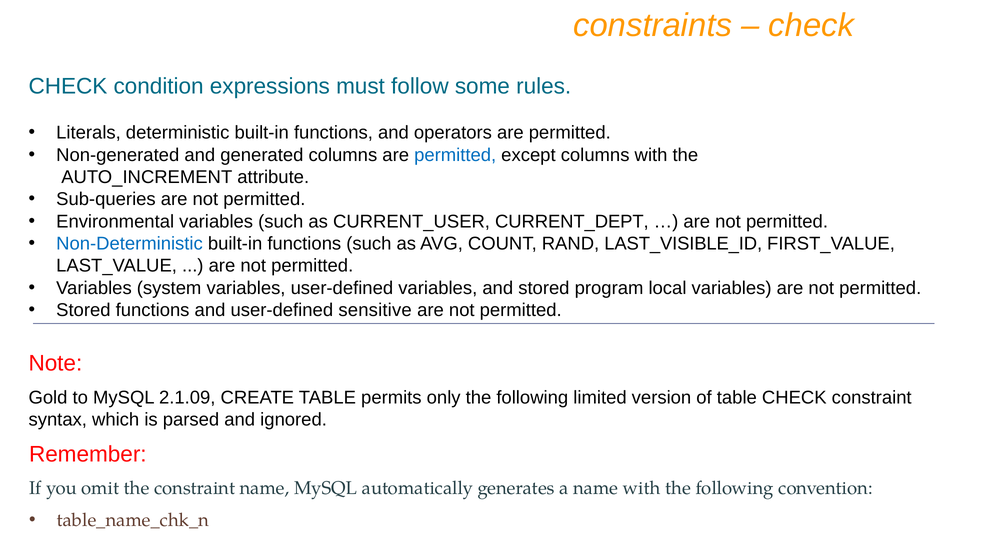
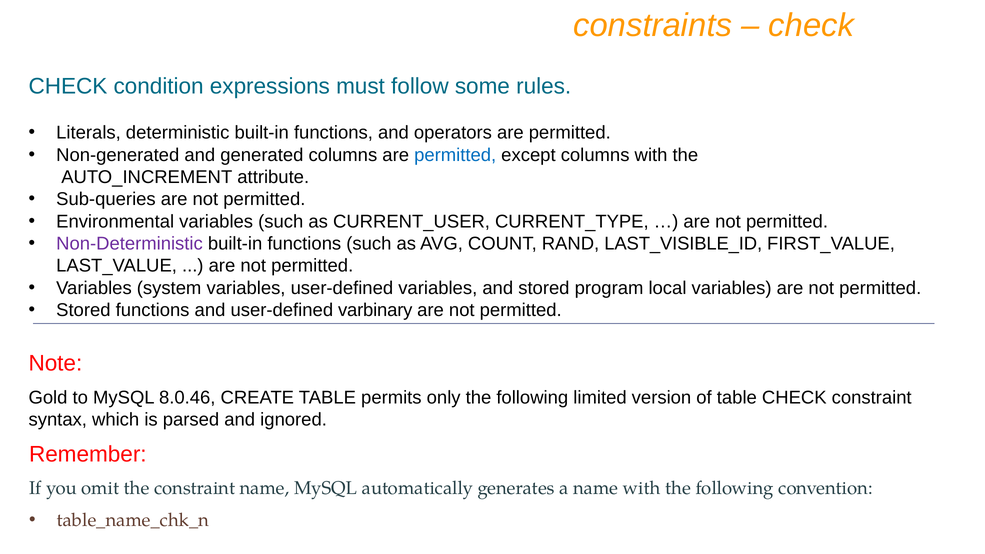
CURRENT_DEPT: CURRENT_DEPT -> CURRENT_TYPE (572, 221)
Non-Deterministic colour: blue -> purple (130, 244)
sensitive: sensitive -> varbinary (375, 310)
2.1.09: 2.1.09 -> 8.0.46 (187, 397)
